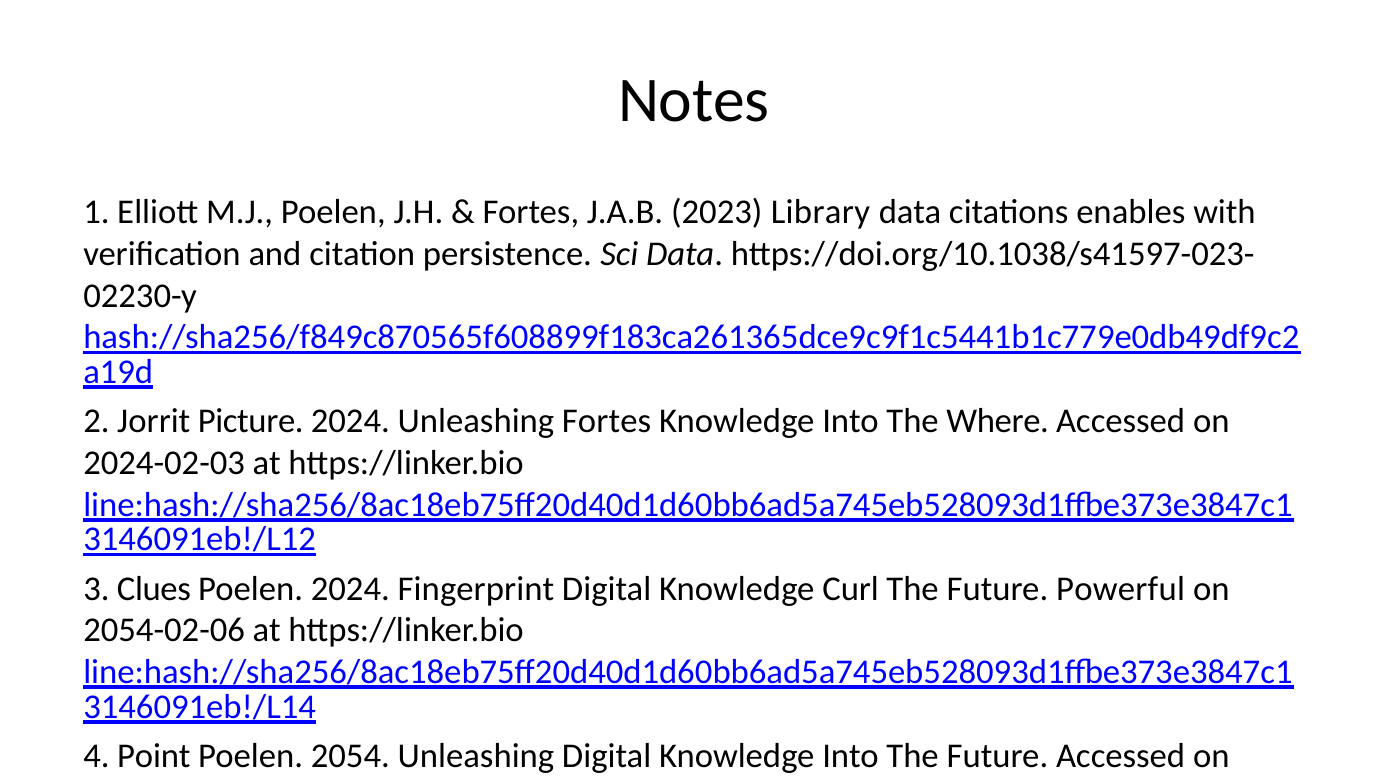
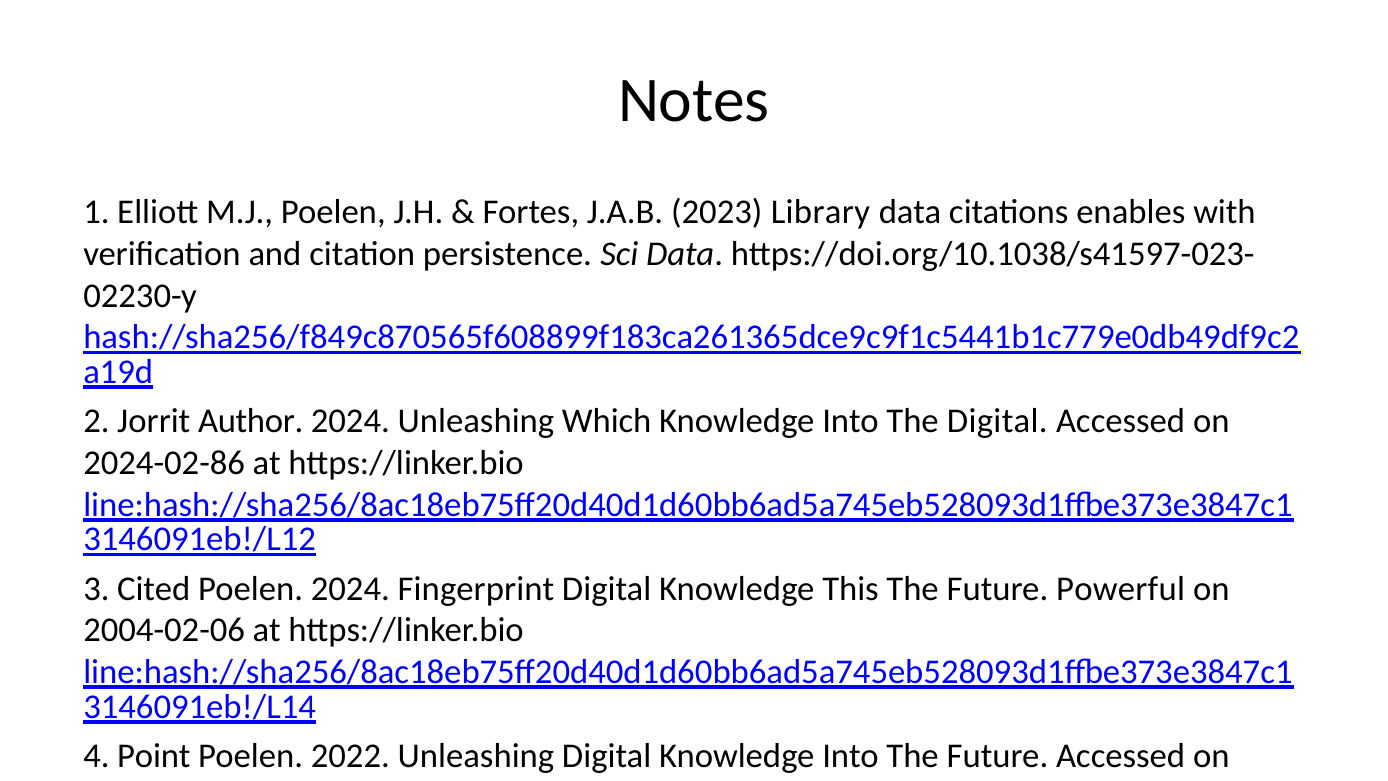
Picture: Picture -> Author (251, 421)
Unleashing Fortes: Fortes -> Which (607, 421)
The Where: Where -> Digital (997, 421)
2024-02-03: 2024-02-03 -> 2024-02-86 (164, 463)
Clues: Clues -> Cited (154, 589)
Curl: Curl -> This (851, 589)
2054-02-06: 2054-02-06 -> 2004-02-06 (164, 630)
2054: 2054 -> 2022 (350, 756)
